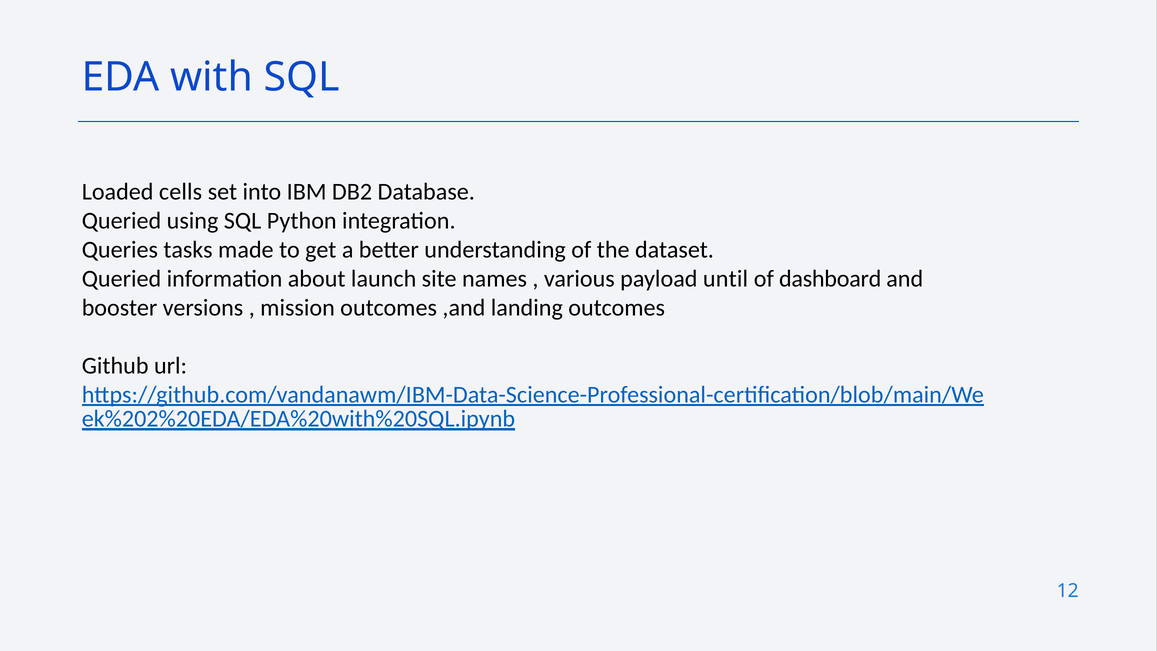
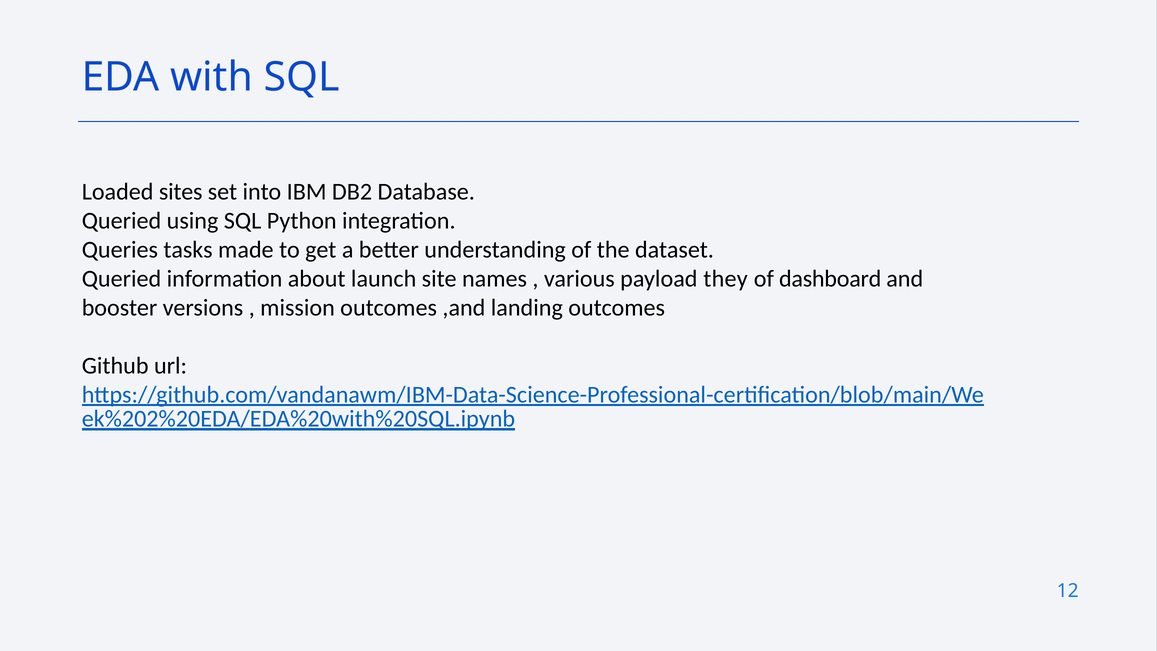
cells: cells -> sites (181, 192)
until: until -> they (726, 279)
